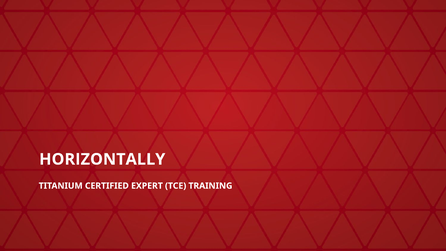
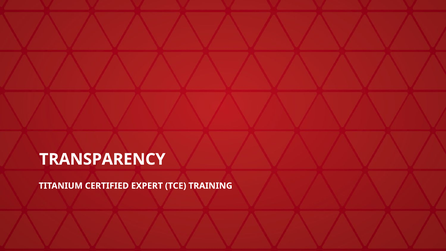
HORIZONTALLY: HORIZONTALLY -> TRANSPARENCY (102, 159)
